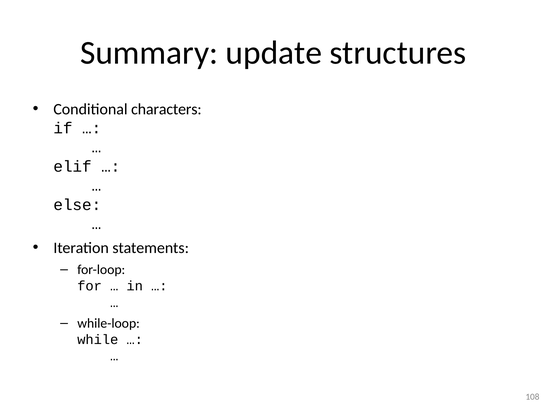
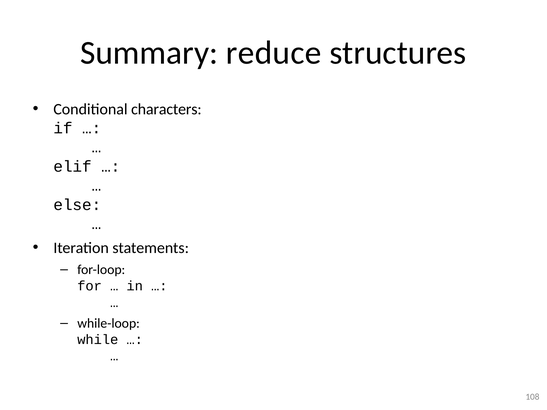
update: update -> reduce (274, 53)
